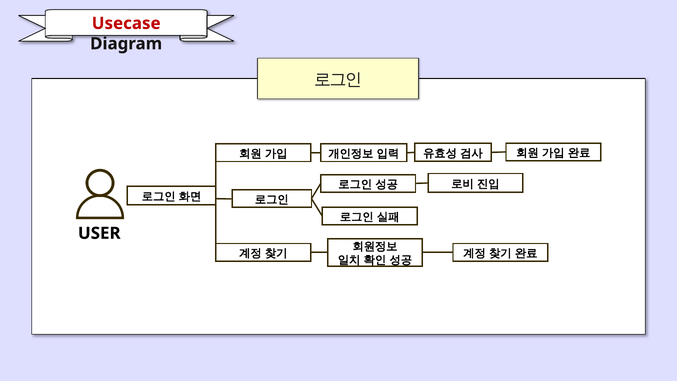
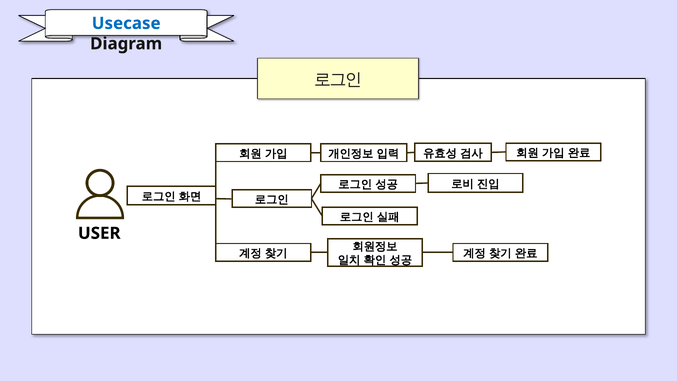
Usecase colour: red -> blue (126, 23)
